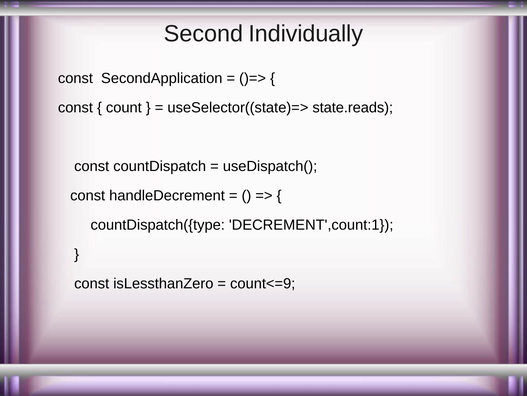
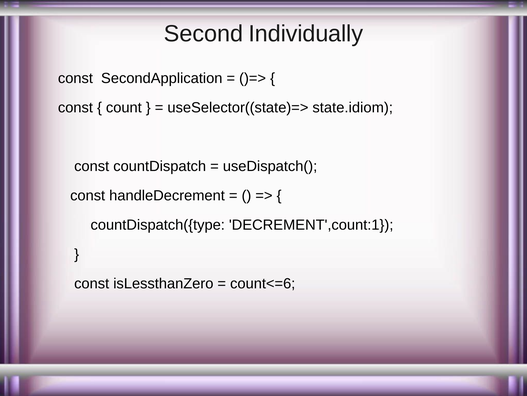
state.reads: state.reads -> state.idiom (353, 108)
count<=9: count<=9 -> count<=6 (263, 283)
